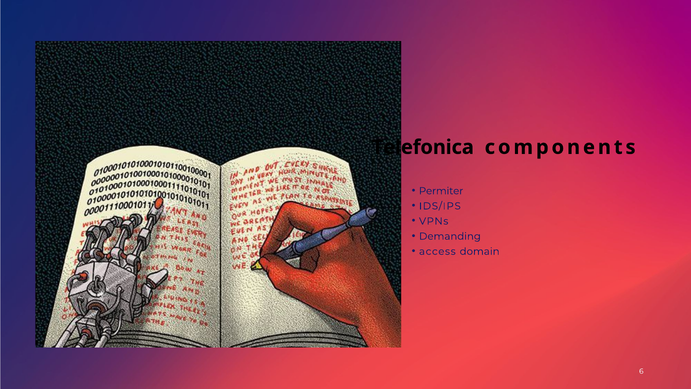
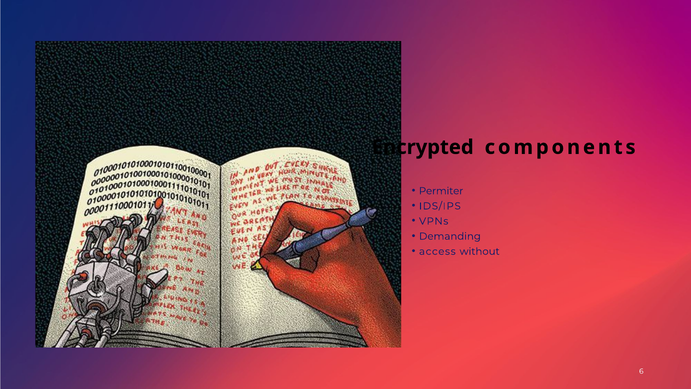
Telefonica: Telefonica -> Encrypted (423, 147)
domain: domain -> without (480, 251)
